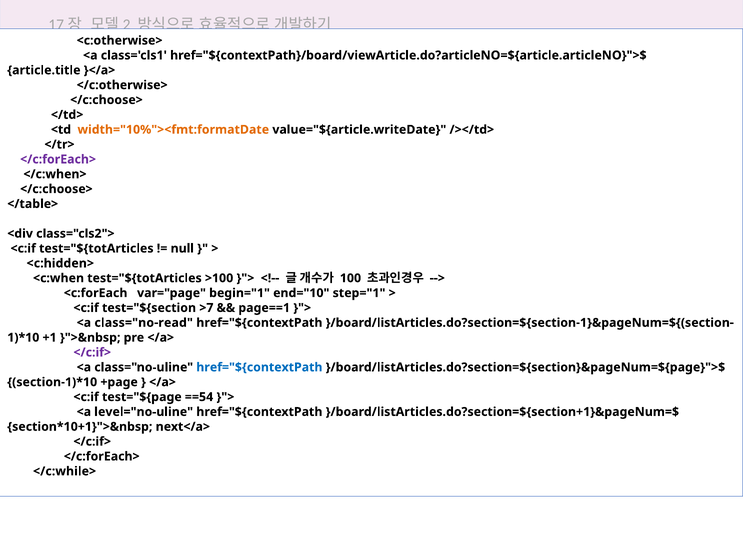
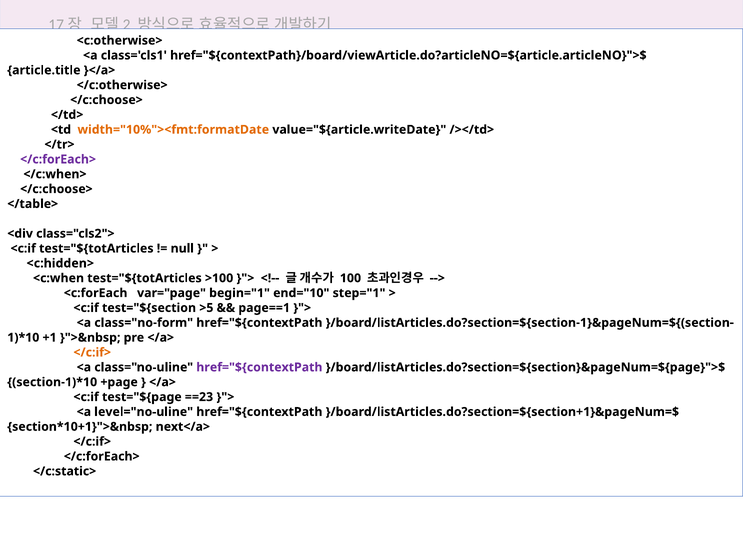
>7: >7 -> >5 (206, 308)
class="no-read: class="no-read -> class="no-form (144, 323)
</c:if> colour: purple -> orange (92, 353)
href="${contextPath colour: blue -> purple (259, 367)
==54: ==54 -> ==23 (199, 397)
</c:while>: </c:while> -> </c:static> (65, 471)
